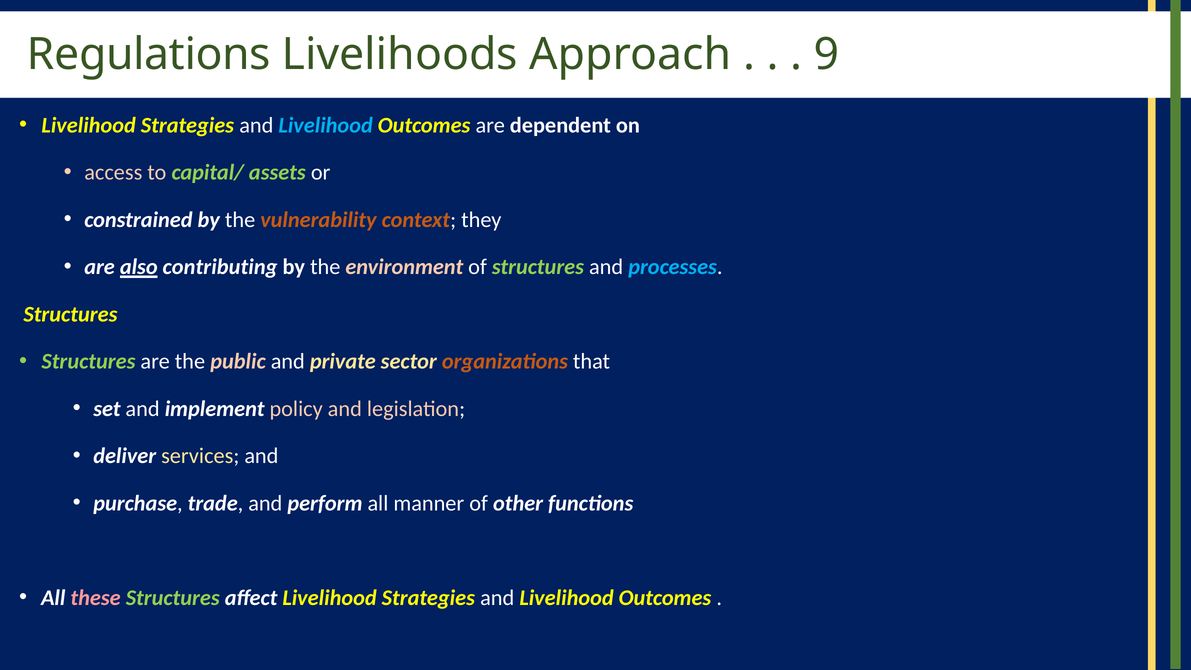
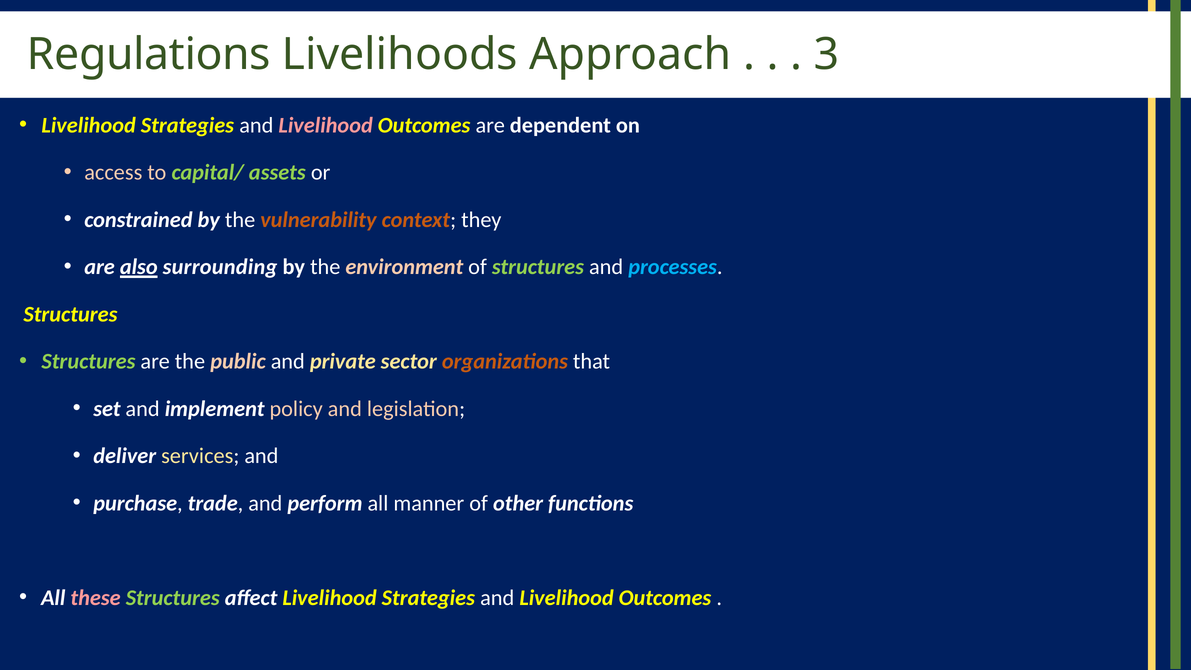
9: 9 -> 3 (826, 54)
Livelihood colour: light blue -> pink (326, 125)
contributing: contributing -> surrounding (220, 267)
